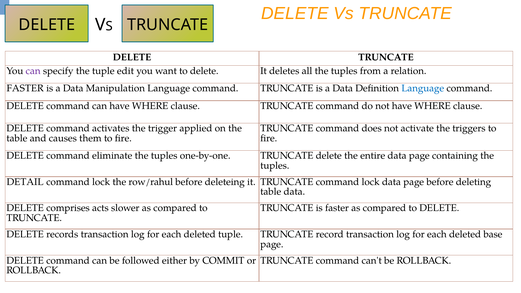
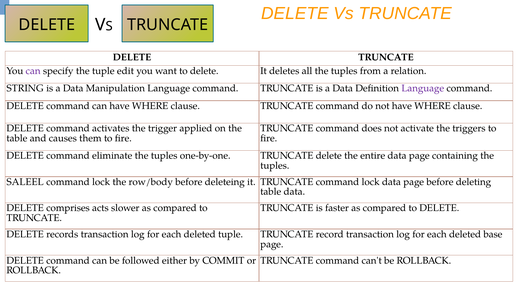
FASTER: FASTER -> STRING (25, 88)
Language colour: blue -> purple (423, 88)
DETAIL: DETAIL -> SALEEL (25, 182)
row/rahul: row/rahul -> row/body (151, 182)
